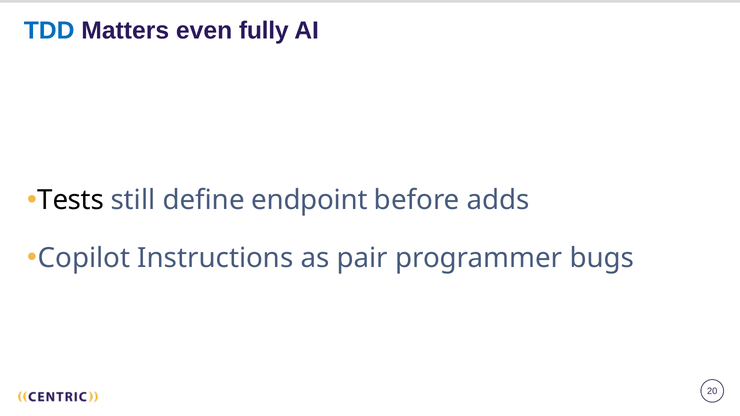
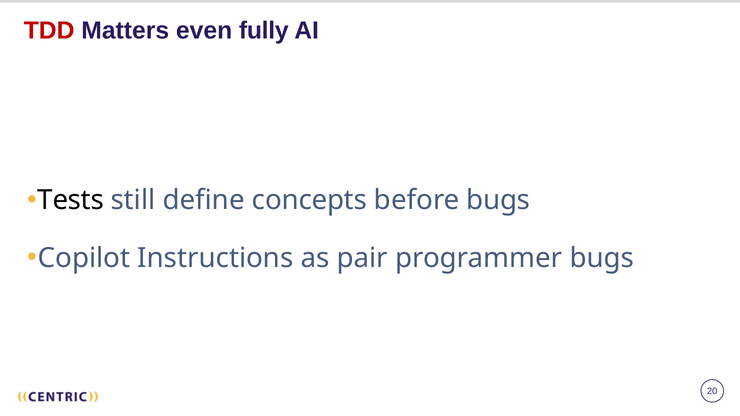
TDD colour: blue -> red (49, 31)
endpoint: endpoint -> concepts (309, 200)
before adds: adds -> bugs (498, 200)
